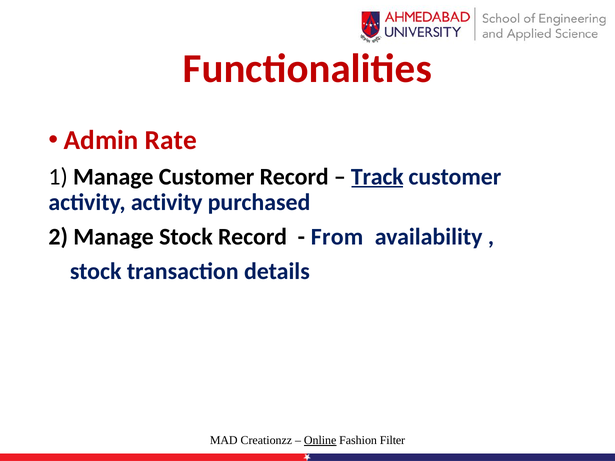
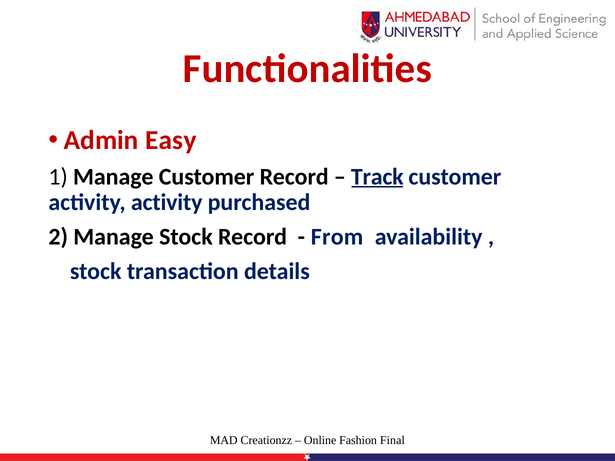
Rate: Rate -> Easy (171, 140)
Online underline: present -> none (320, 441)
Filter: Filter -> Final (392, 441)
